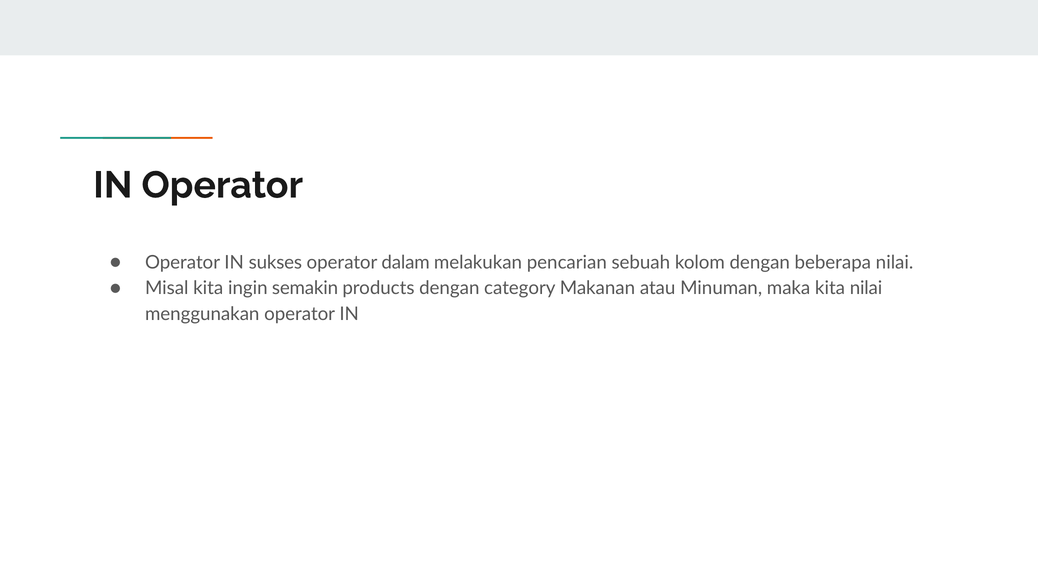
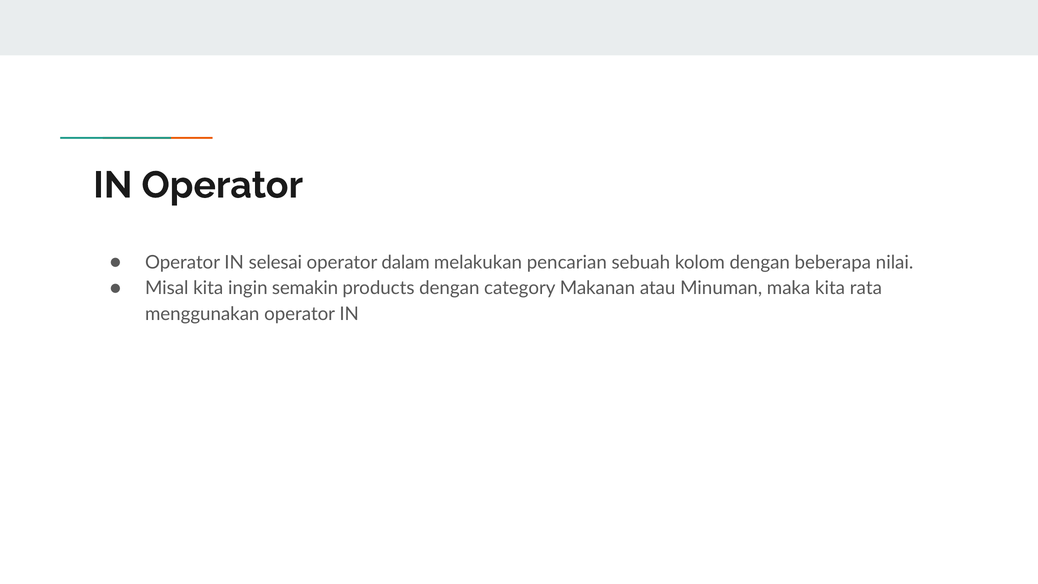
sukses: sukses -> selesai (275, 262)
kita nilai: nilai -> rata (866, 288)
